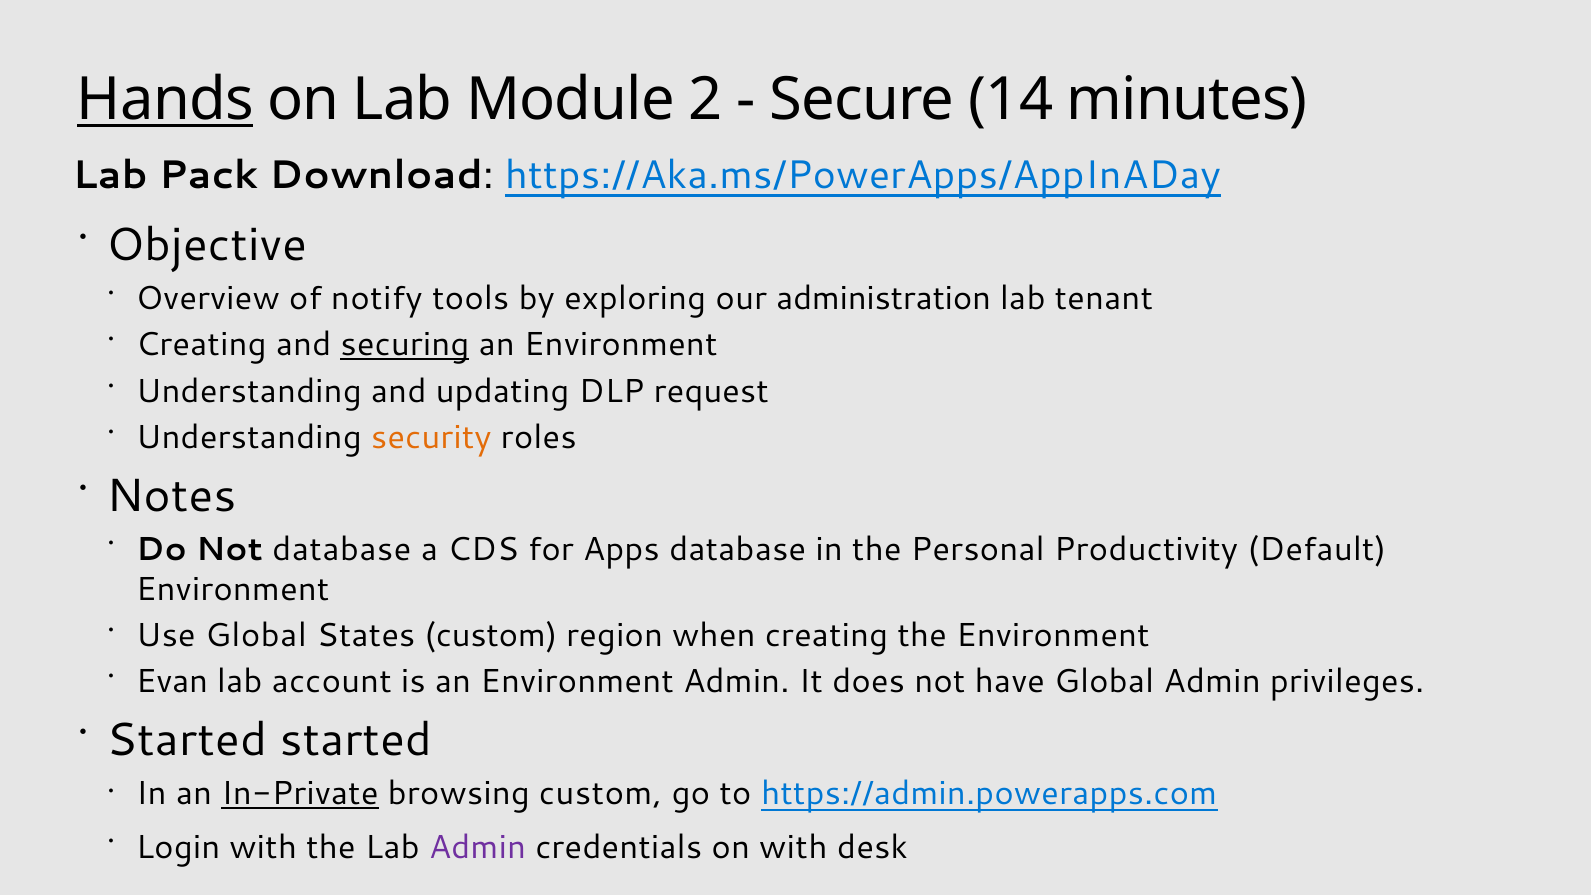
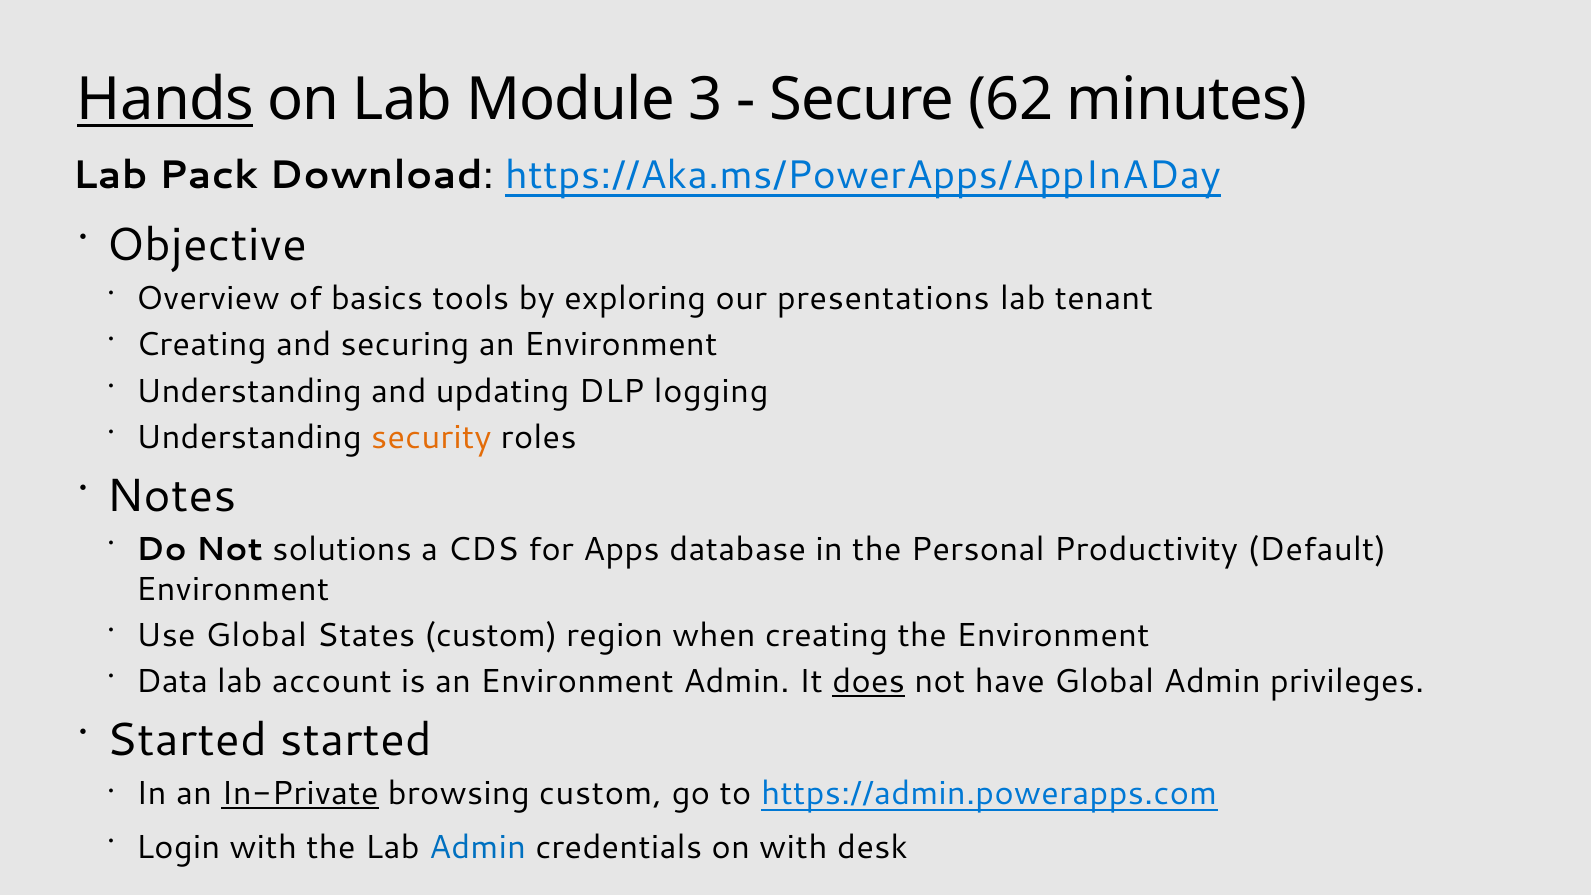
2: 2 -> 3 (706, 100)
14: 14 -> 62 (1011, 100)
notify: notify -> basics (377, 299)
administration: administration -> presentations (883, 299)
securing underline: present -> none (405, 345)
request: request -> logging (711, 391)
Not database: database -> solutions (342, 549)
Evan: Evan -> Data (172, 682)
does underline: none -> present (869, 682)
Admin colour: purple -> blue (477, 847)
